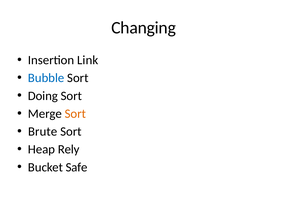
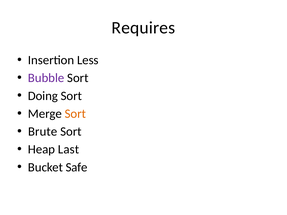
Changing: Changing -> Requires (143, 28)
Link: Link -> Less (88, 60)
Bubble colour: blue -> purple (46, 78)
Rely: Rely -> Last (69, 150)
